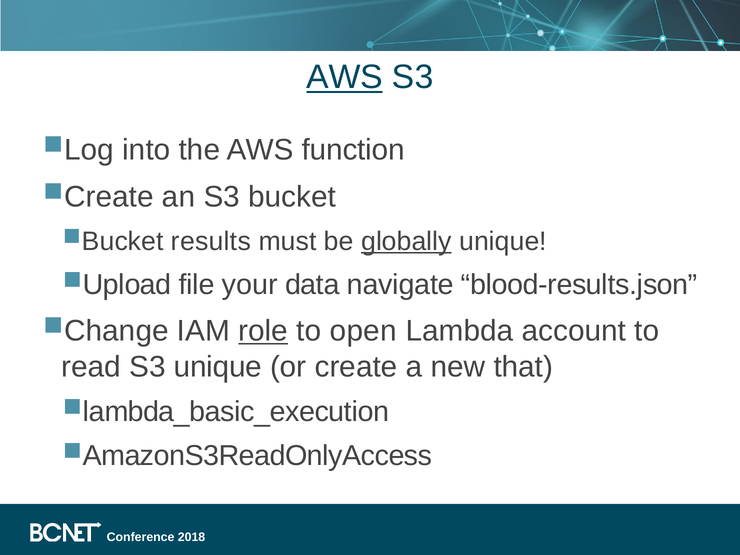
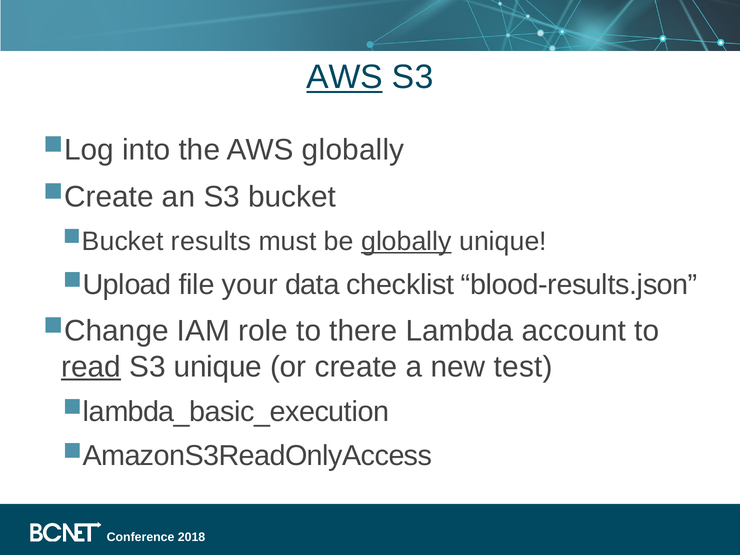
AWS function: function -> globally (353, 150)
navigate: navigate -> checklist (400, 285)
role underline: present -> none (263, 331)
open: open -> there (363, 331)
read underline: none -> present (91, 367)
that: that -> test (523, 367)
